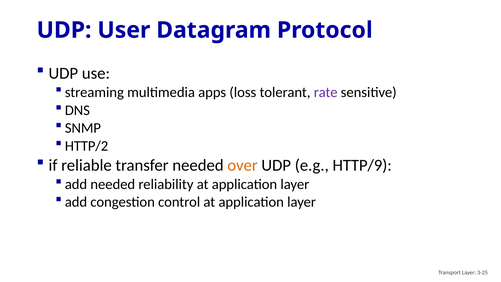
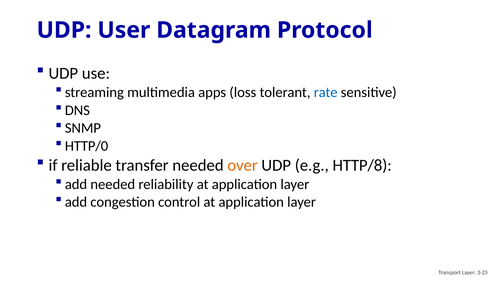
rate colour: purple -> blue (326, 92)
HTTP/2: HTTP/2 -> HTTP/0 (87, 146)
HTTP/9: HTTP/9 -> HTTP/8 (362, 165)
